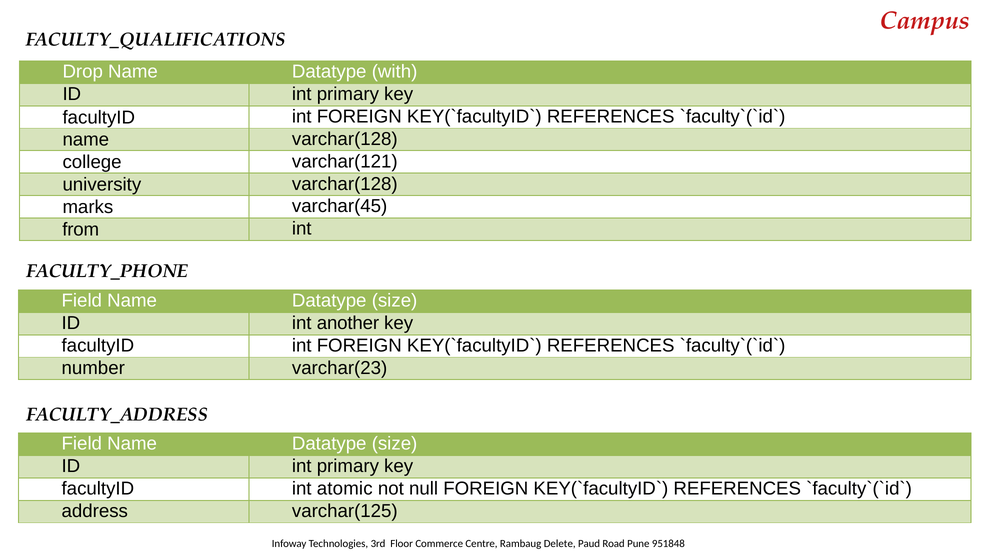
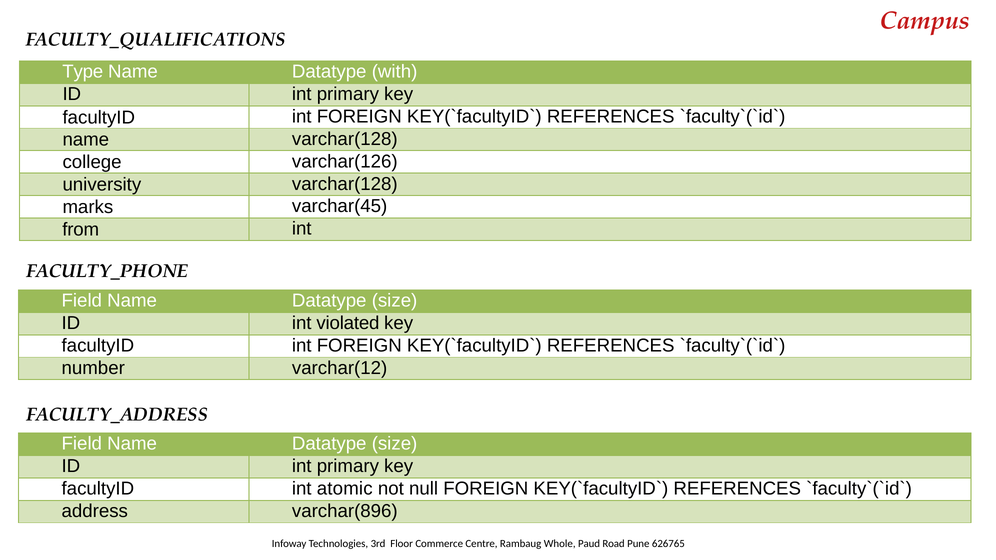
Drop: Drop -> Type (83, 72)
varchar(121: varchar(121 -> varchar(126 (345, 162)
another: another -> violated (348, 323)
varchar(23: varchar(23 -> varchar(12 (340, 368)
varchar(125: varchar(125 -> varchar(896 (345, 511)
Delete: Delete -> Whole (560, 544)
951848: 951848 -> 626765 (668, 544)
